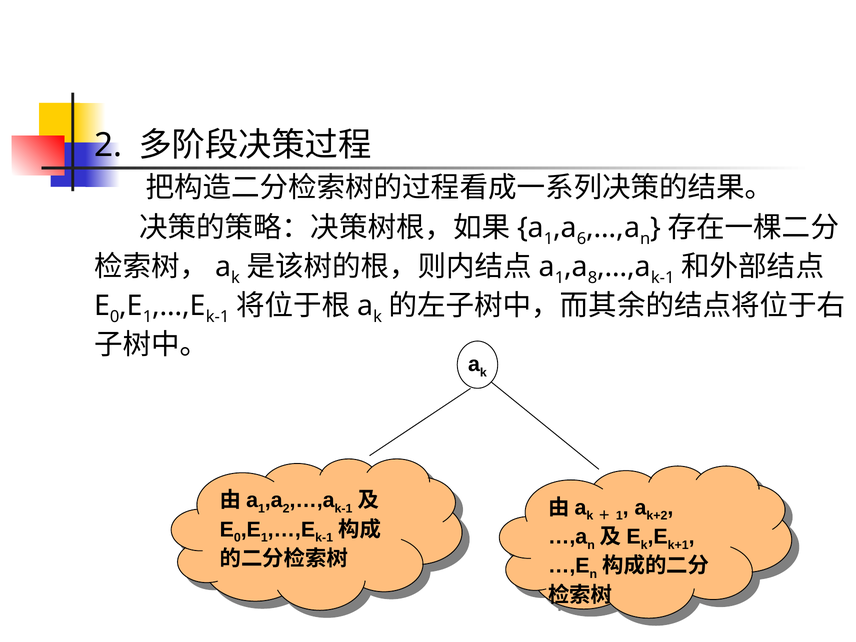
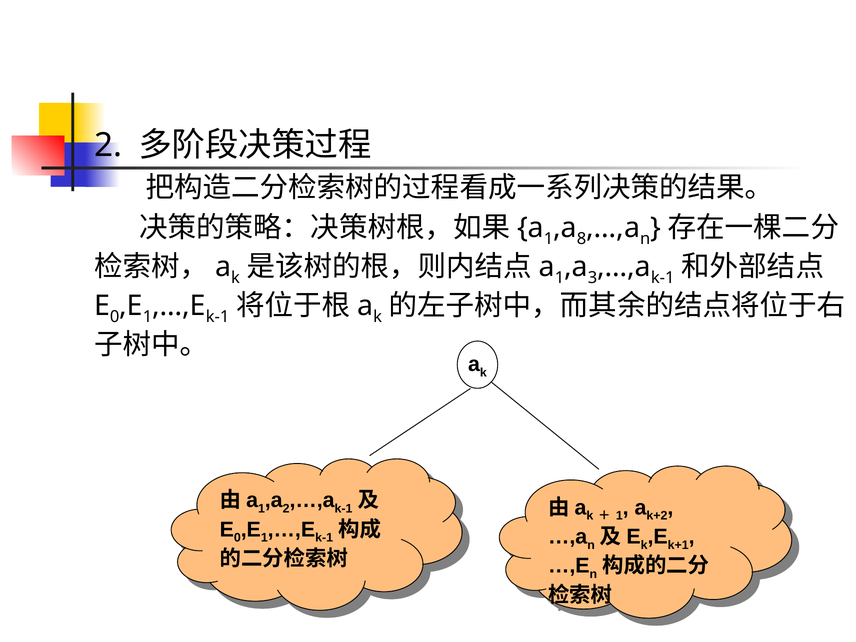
6: 6 -> 8 (582, 239)
8: 8 -> 3 (593, 278)
